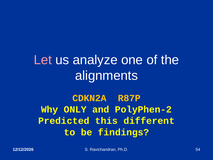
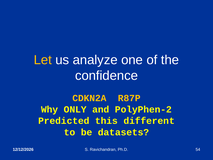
Let colour: pink -> yellow (43, 60)
alignments: alignments -> confidence (106, 75)
findings: findings -> datasets (124, 132)
